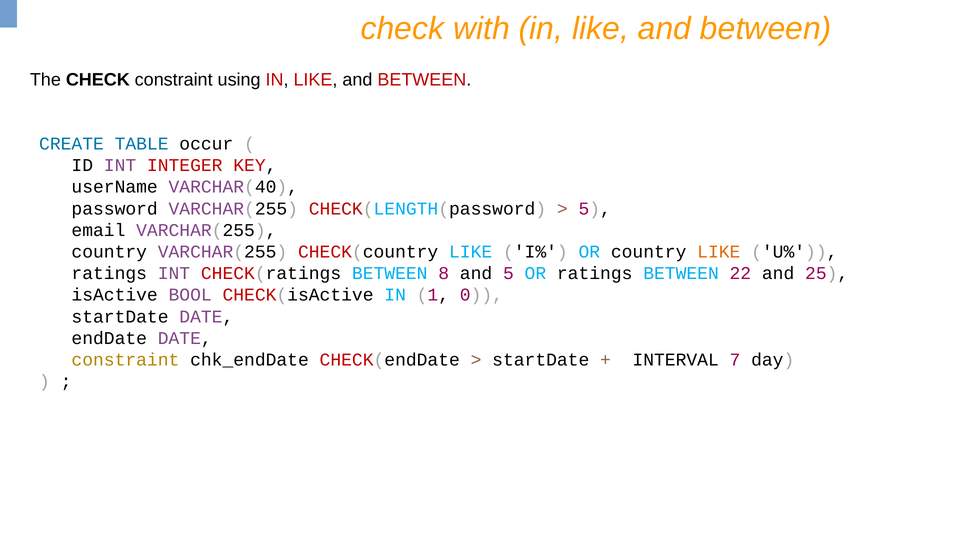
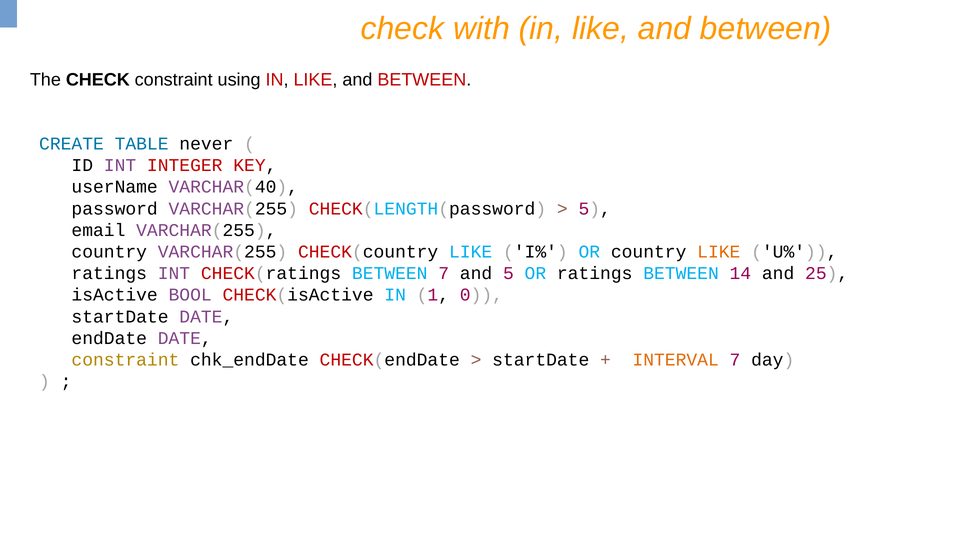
occur: occur -> never (206, 144)
BETWEEN 8: 8 -> 7 (444, 273)
22: 22 -> 14 (740, 273)
INTERVAL colour: black -> orange (676, 359)
